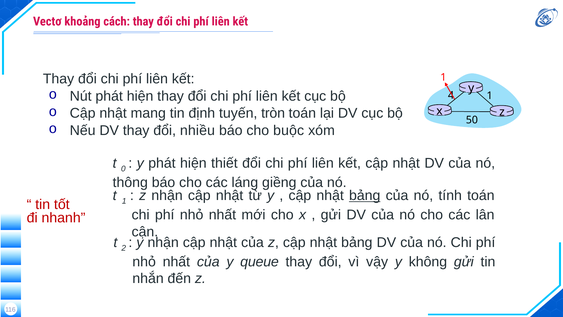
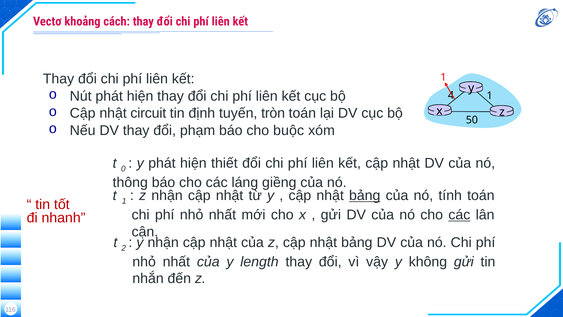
mang: mang -> circuit (148, 113)
nhiều: nhiều -> phạm (198, 130)
các underline: none -> present (459, 215)
queue: queue -> length (259, 262)
